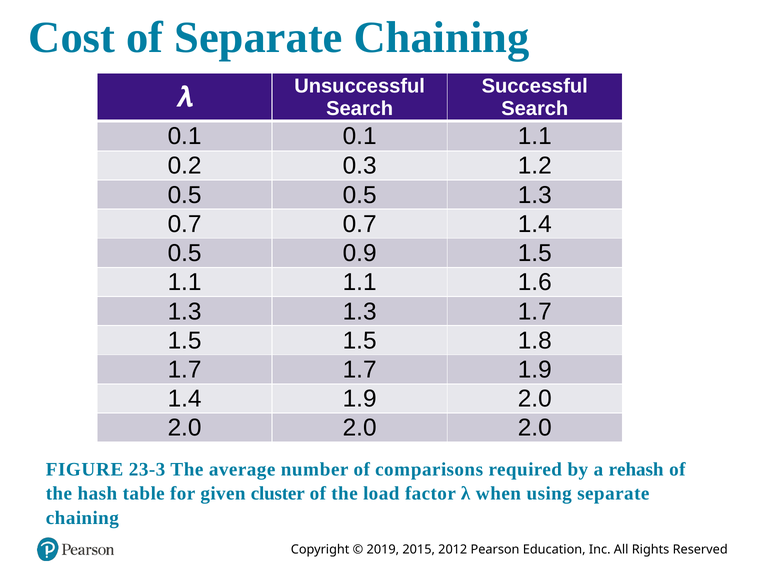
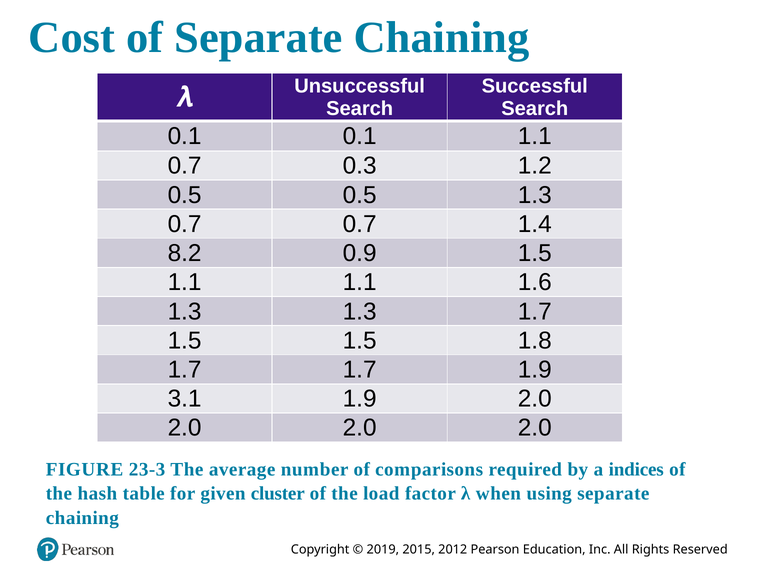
0.2: 0.2 -> 0.7 (185, 166)
0.5: 0.5 -> 8.2 (185, 253)
1.4: 1.4 -> 3.1 (185, 399)
rehash: rehash -> indices (636, 469)
